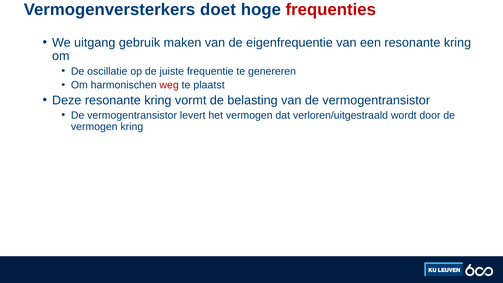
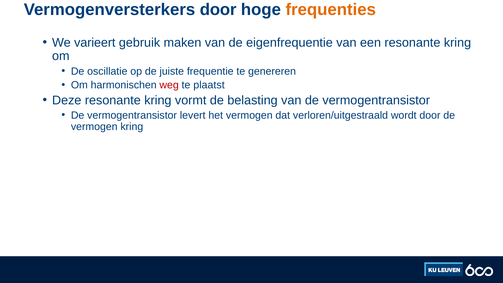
Vermogenversterkers doet: doet -> door (218, 10)
frequenties colour: red -> orange (331, 10)
uitgang: uitgang -> varieert (95, 43)
